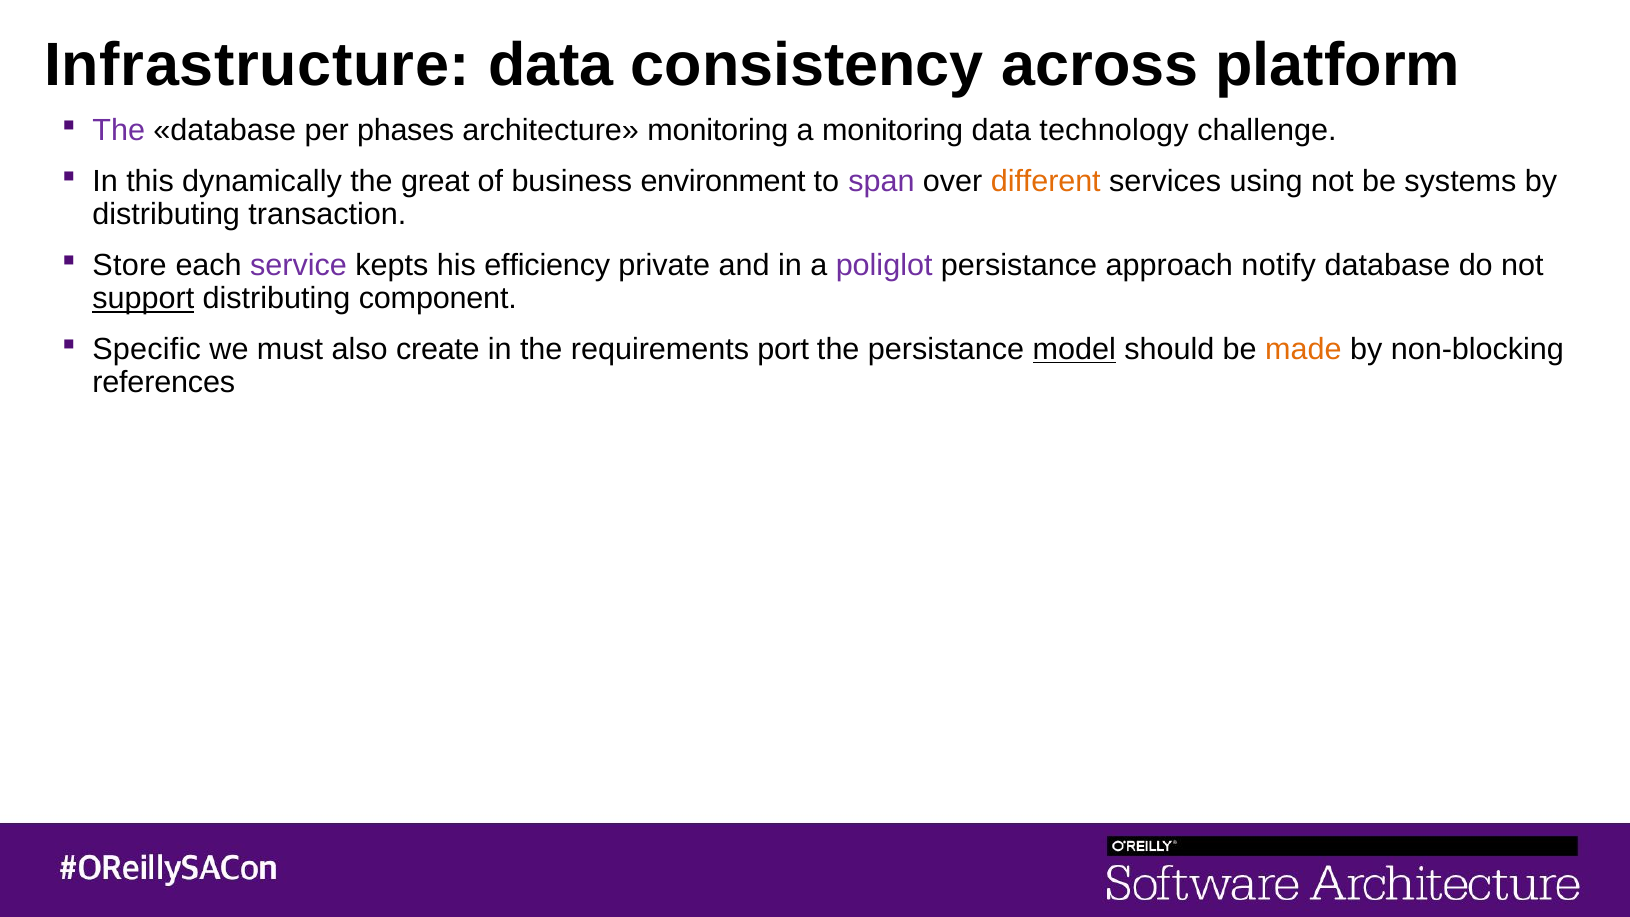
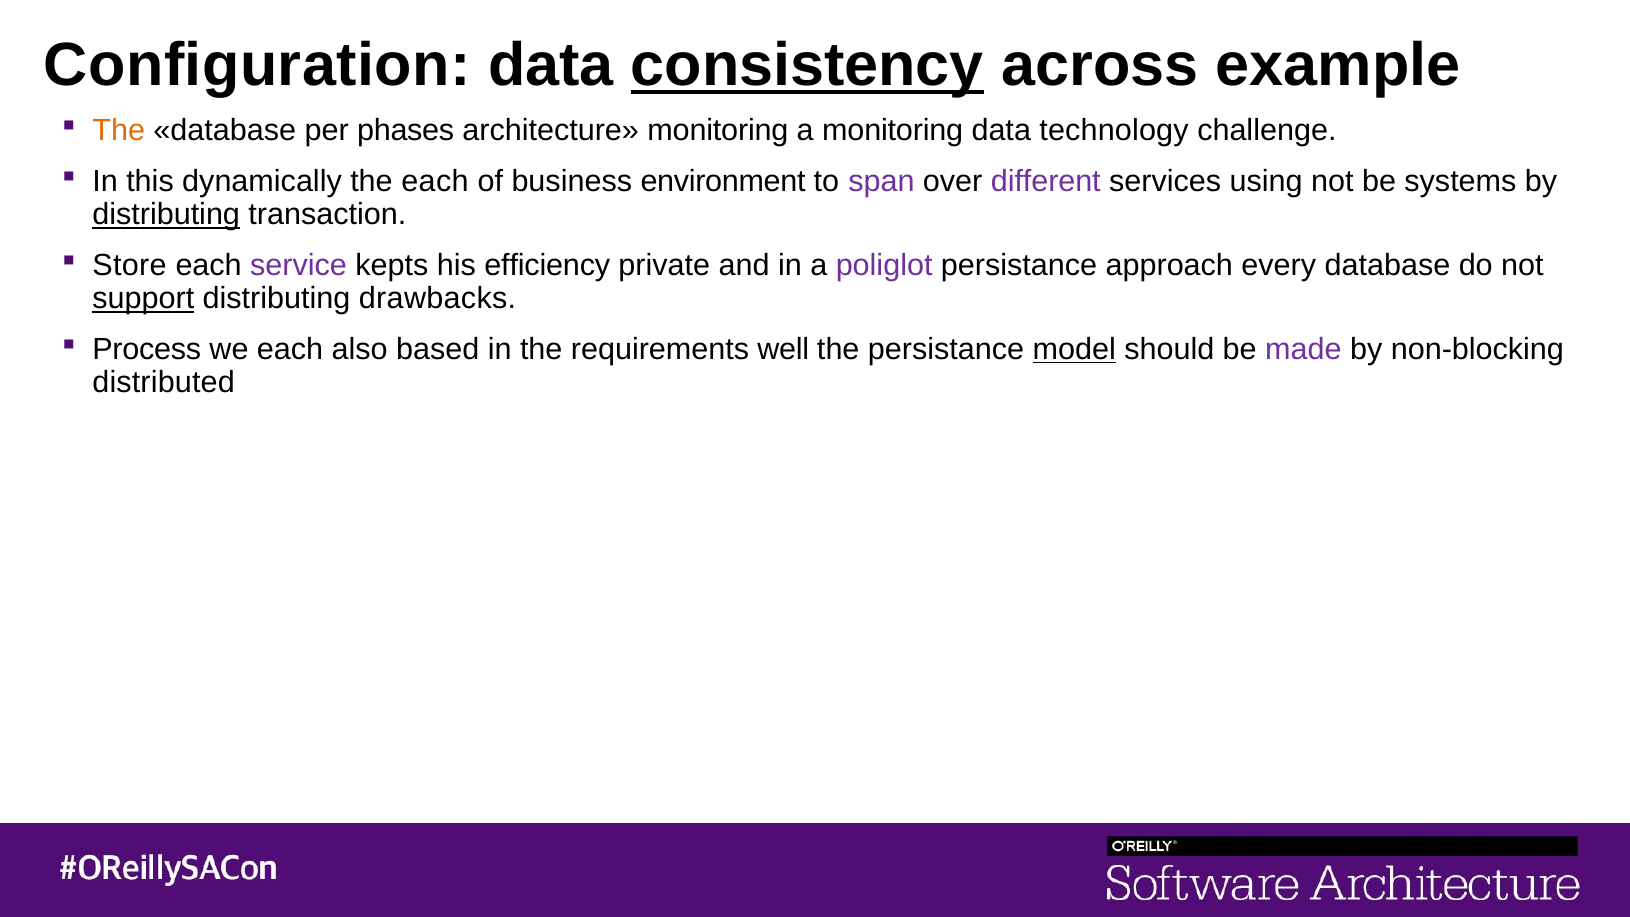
Infrastructure: Infrastructure -> Configuration (257, 66)
consistency underline: none -> present (807, 66)
platform: platform -> example (1338, 66)
The colour: purple -> orange (119, 131)
the great: great -> each (435, 182)
different colour: orange -> purple (1046, 182)
distributing underline: none -> present (166, 215)
notify: notify -> every (1279, 265)
component: component -> drawbacks (438, 298)
Specific: Specific -> Process (147, 349)
we must: must -> each (290, 349)
create: create -> based (438, 349)
port: port -> well (783, 349)
made colour: orange -> purple (1303, 349)
references: references -> distributed (164, 382)
